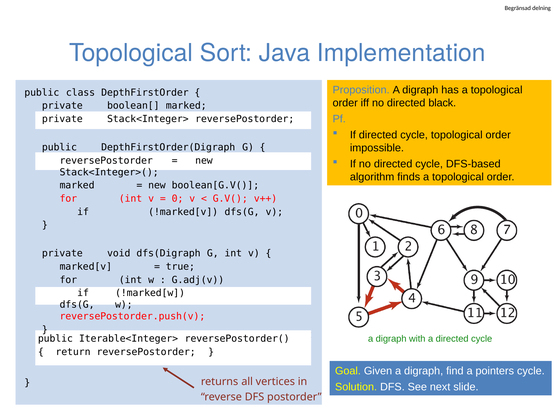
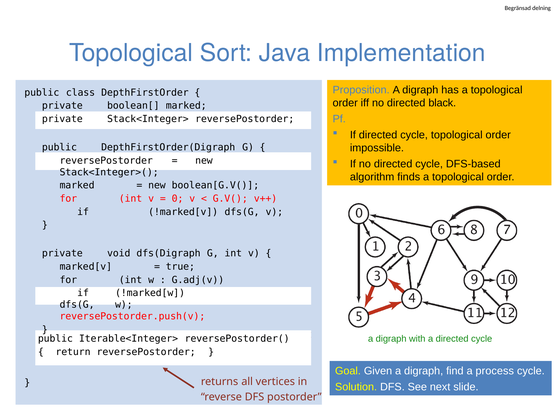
pointers: pointers -> process (495, 371)
